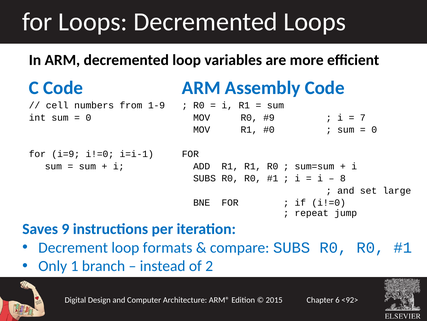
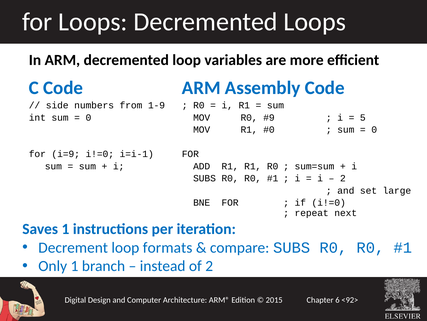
cell: cell -> side (57, 105)
7: 7 -> 5 (363, 117)
8: 8 -> 2 (343, 178)
jump: jump -> next (346, 213)
Saves 9: 9 -> 1 (65, 229)
